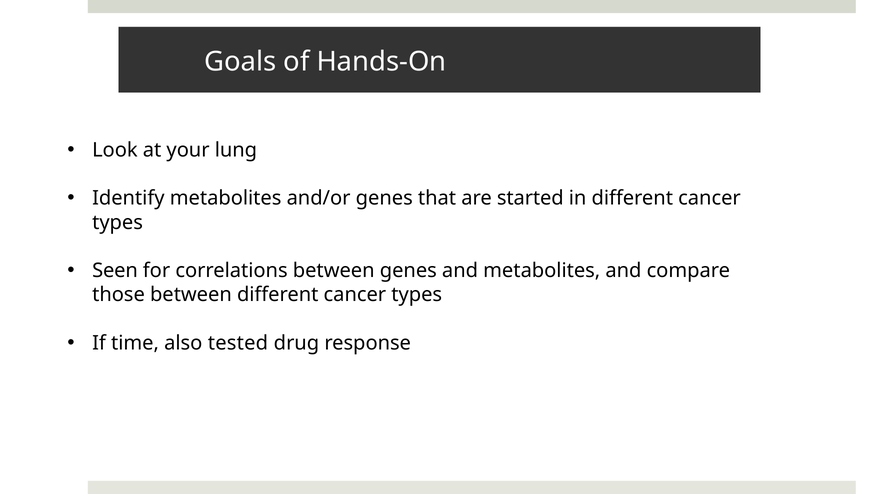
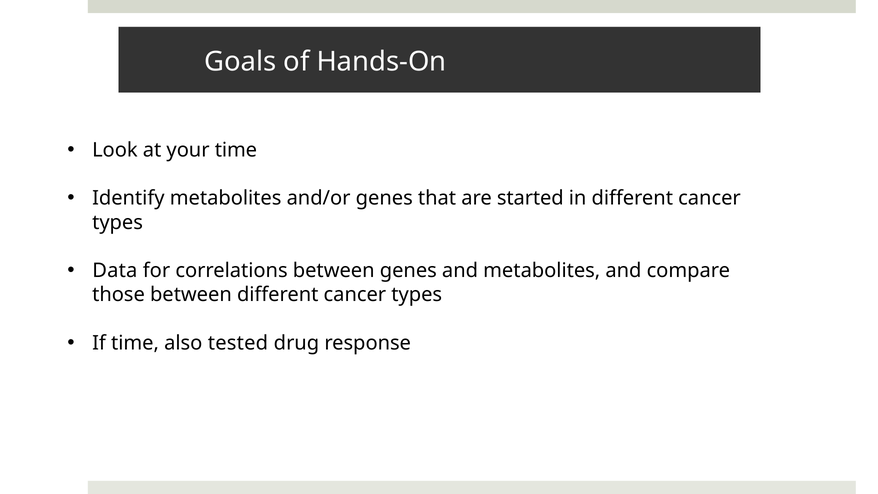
your lung: lung -> time (236, 150)
Seen: Seen -> Data (115, 271)
